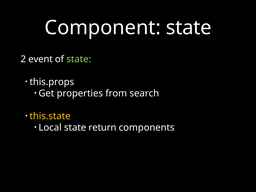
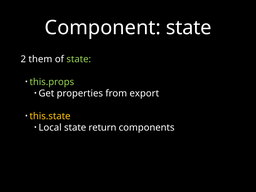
event: event -> them (40, 59)
this.props colour: white -> light green (52, 82)
search: search -> export (144, 93)
